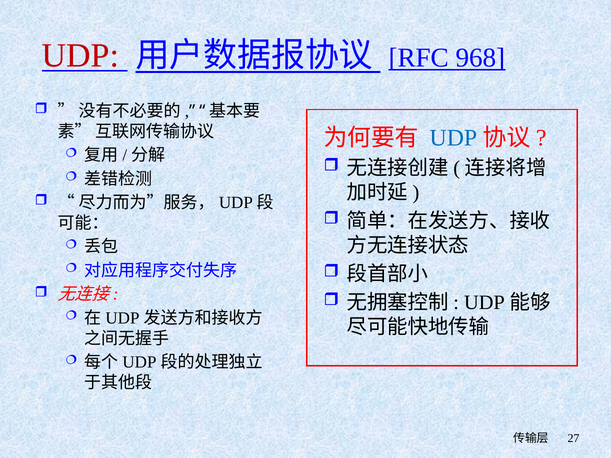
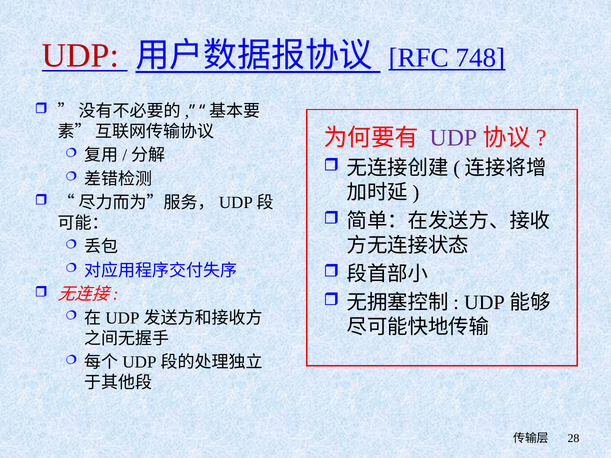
968: 968 -> 748 (481, 58)
UDP colour: blue -> purple (453, 138)
27: 27 -> 28 (573, 439)
